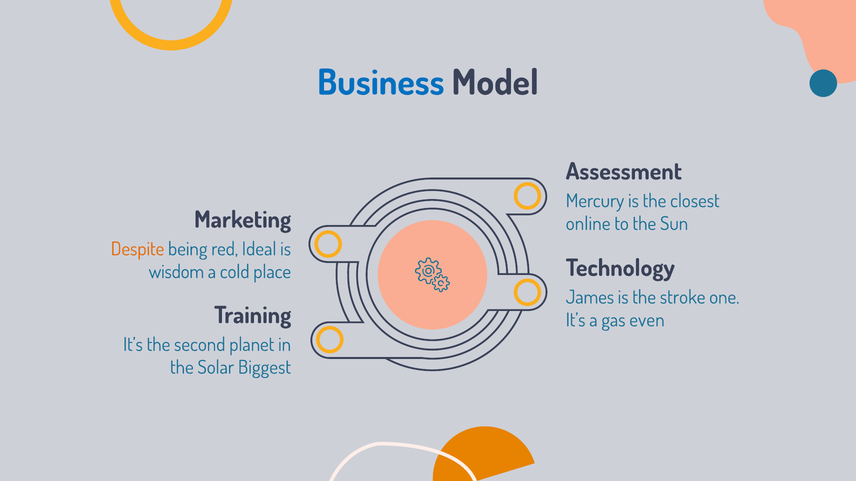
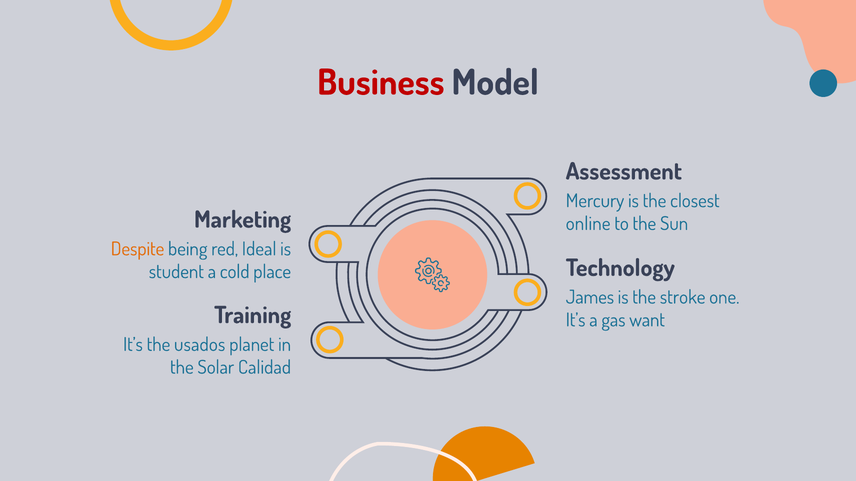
Business colour: blue -> red (381, 83)
wisdom: wisdom -> student (176, 272)
even: even -> want (647, 320)
second: second -> usados (200, 345)
Biggest: Biggest -> Calidad (265, 368)
